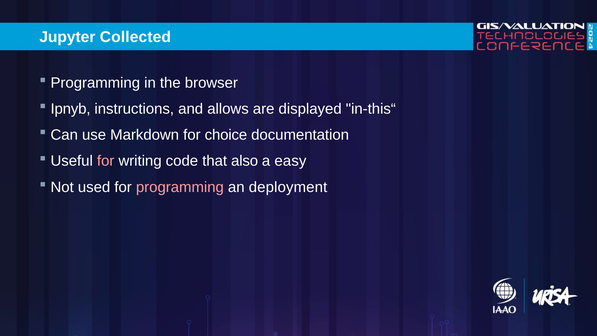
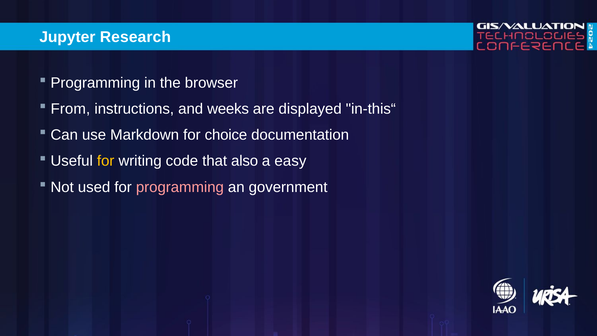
Collected: Collected -> Research (135, 37)
Ipnyb: Ipnyb -> From (70, 109)
allows: allows -> weeks (228, 109)
for colour: pink -> yellow (106, 161)
deployment: deployment -> government (288, 187)
